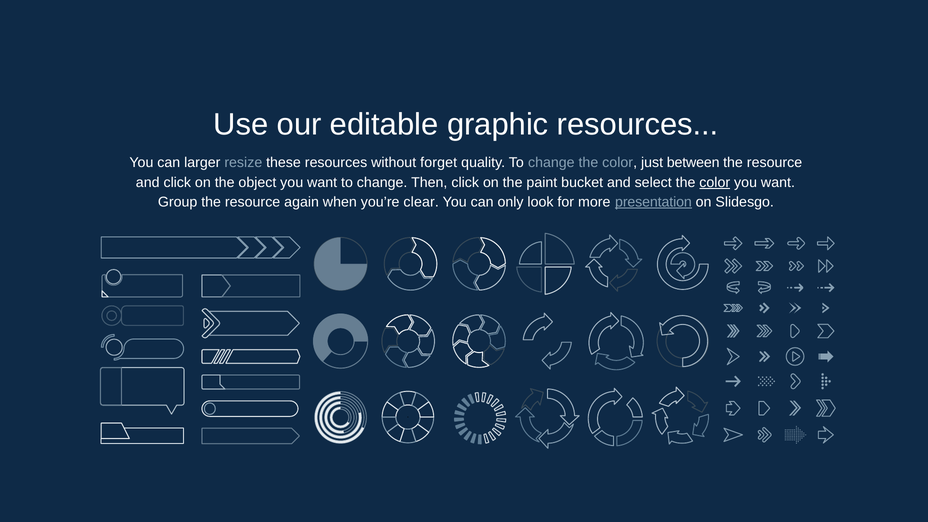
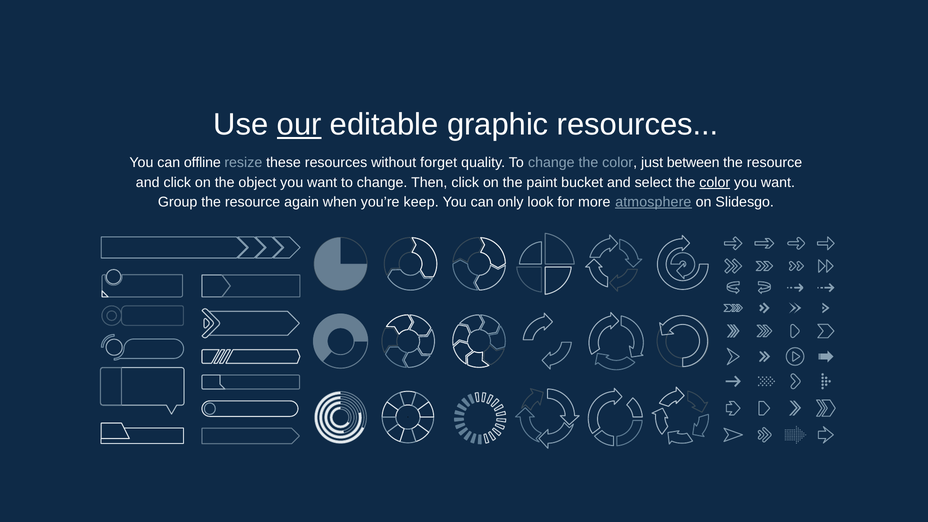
our underline: none -> present (299, 125)
larger: larger -> offline (202, 163)
clear: clear -> keep (421, 202)
presentation: presentation -> atmosphere (653, 202)
